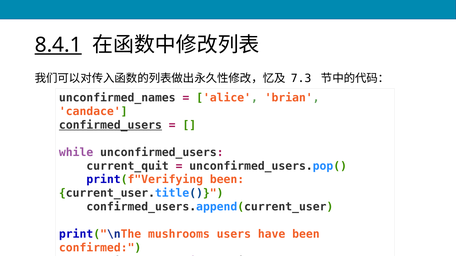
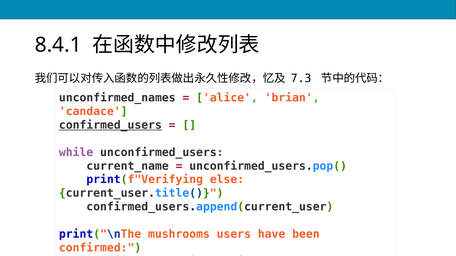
8.4.1 underline: present -> none (58, 45)
current_quit: current_quit -> current_name (128, 166)
print(f"Verifying been: been -> else (227, 180)
